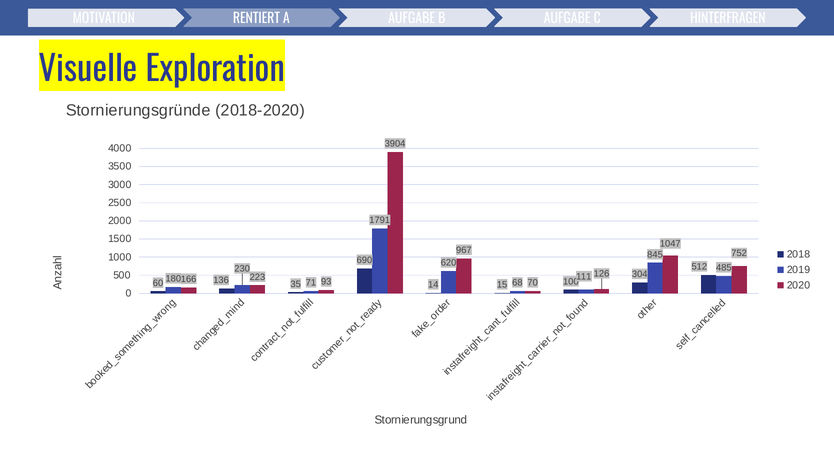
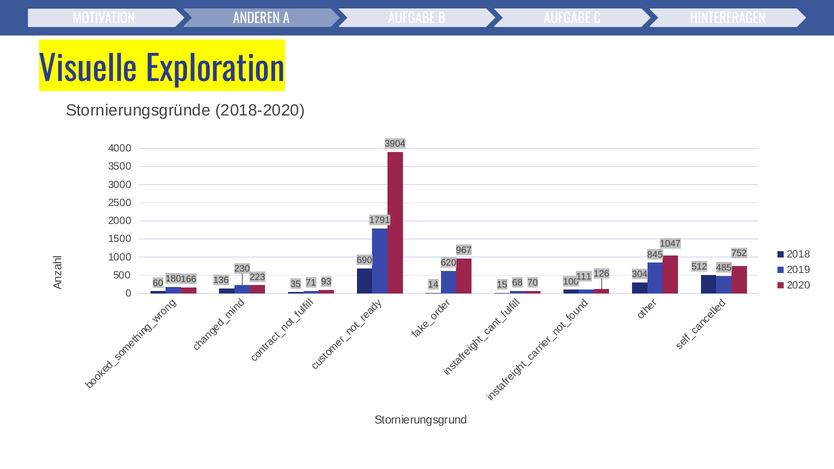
RENTIERT: RENTIERT -> ANDEREN (256, 19)
